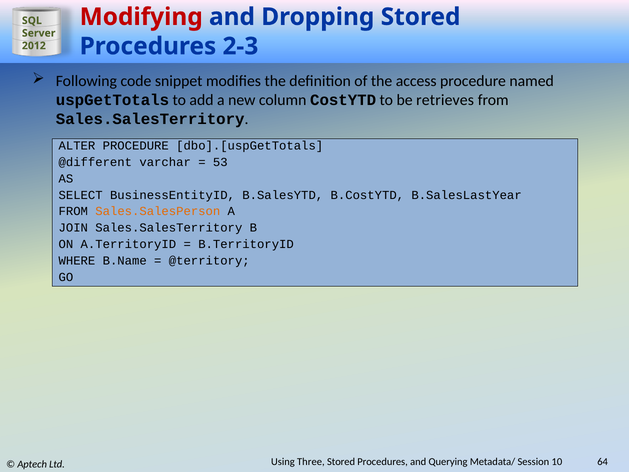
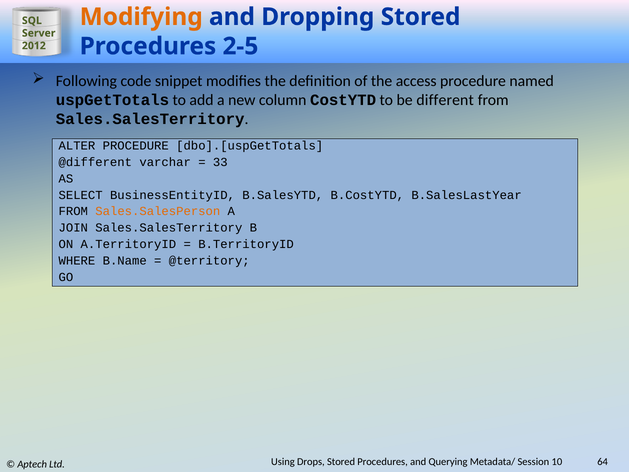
Modifying colour: red -> orange (141, 17)
2-3: 2-3 -> 2-5 (240, 46)
retrieves: retrieves -> different (445, 100)
53: 53 -> 33 (220, 162)
Three: Three -> Drops (311, 461)
